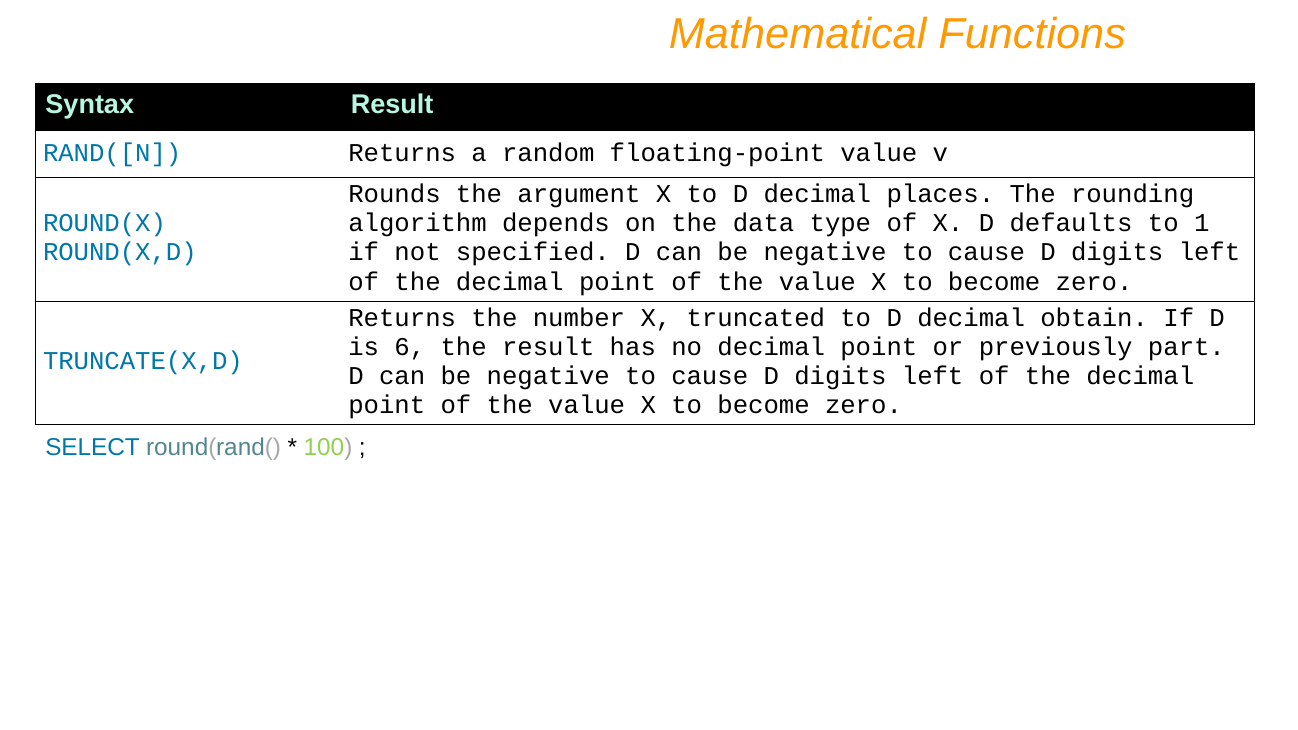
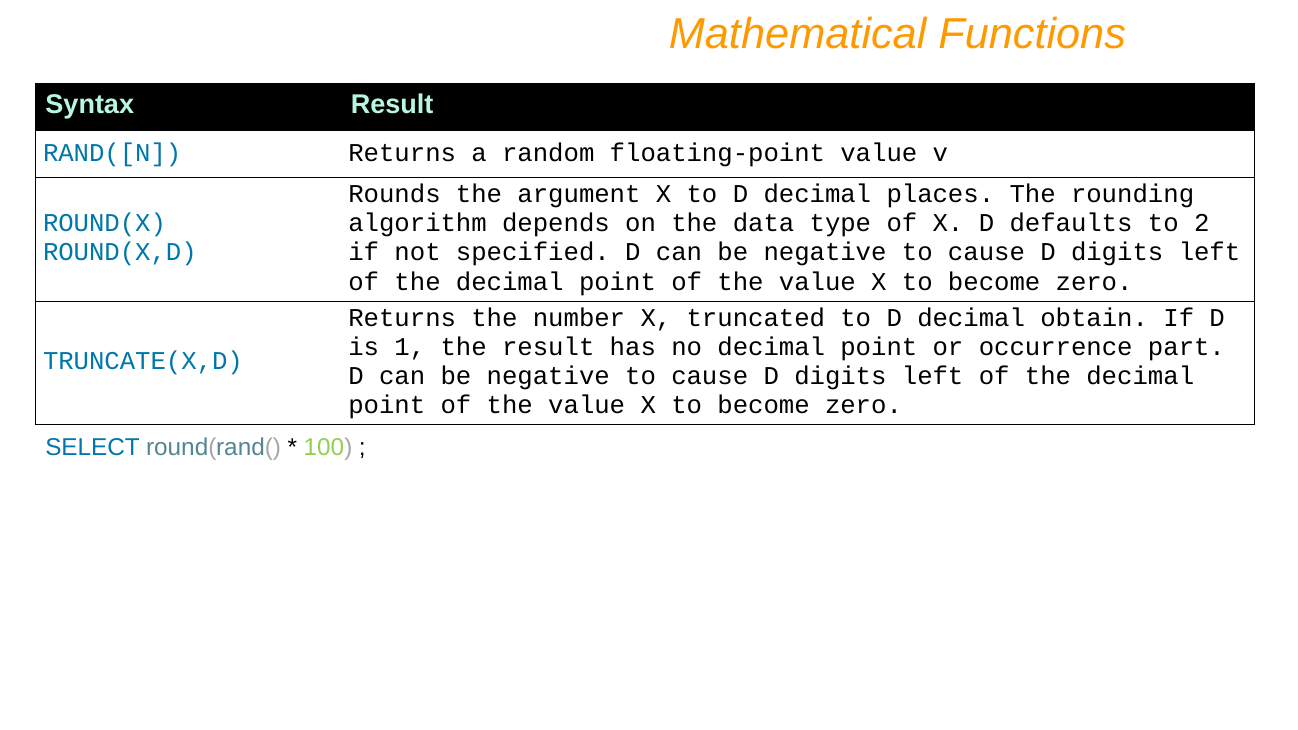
1: 1 -> 2 (1202, 223)
6: 6 -> 1 (410, 347)
previously: previously -> occurrence (1056, 347)
